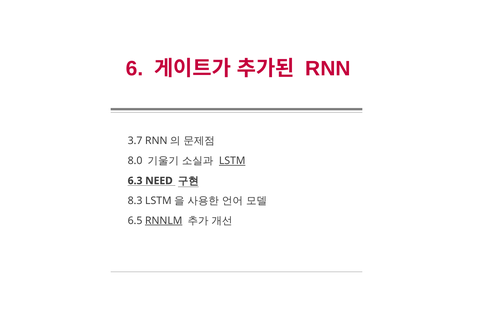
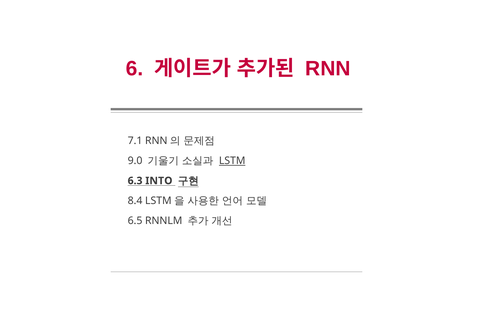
3.7: 3.7 -> 7.1 (135, 141)
8.0: 8.0 -> 9.0 (135, 161)
NEED: NEED -> INTO (159, 181)
8.3: 8.3 -> 8.4 (135, 201)
RNNLM underline: present -> none (164, 221)
